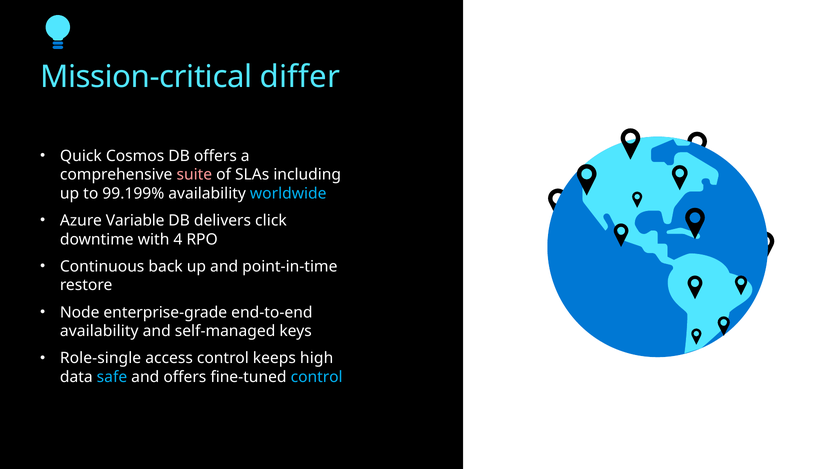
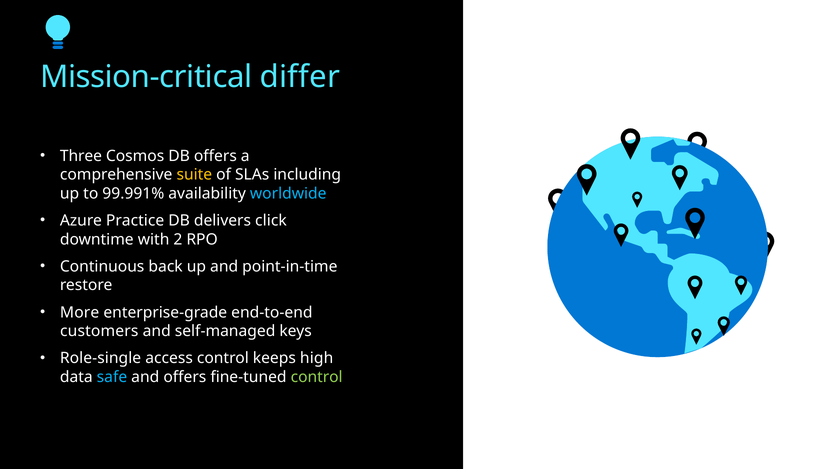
Quick: Quick -> Three (81, 156)
suite colour: pink -> yellow (194, 175)
99.199%: 99.199% -> 99.991% (133, 194)
Variable: Variable -> Practice (135, 221)
4: 4 -> 2 (178, 239)
Node: Node -> More (80, 312)
availability: availability -> customers (99, 331)
control colour: light blue -> light green (317, 377)
